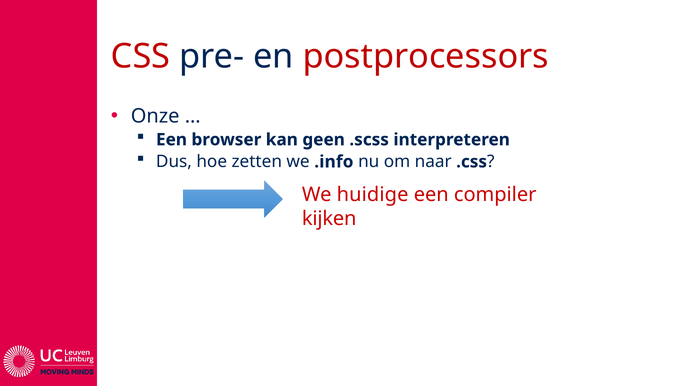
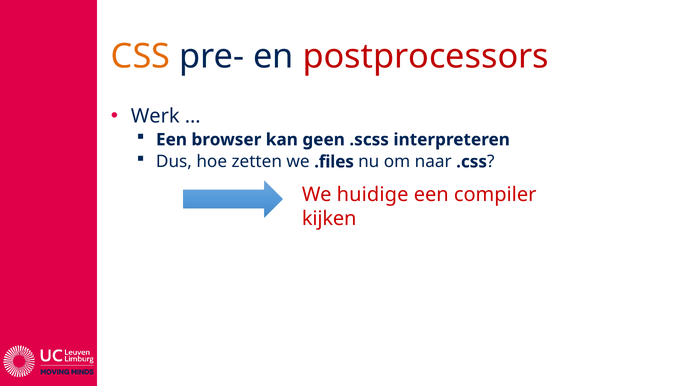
CSS colour: red -> orange (141, 56)
Onze: Onze -> Werk (155, 116)
.info: .info -> .files (334, 162)
